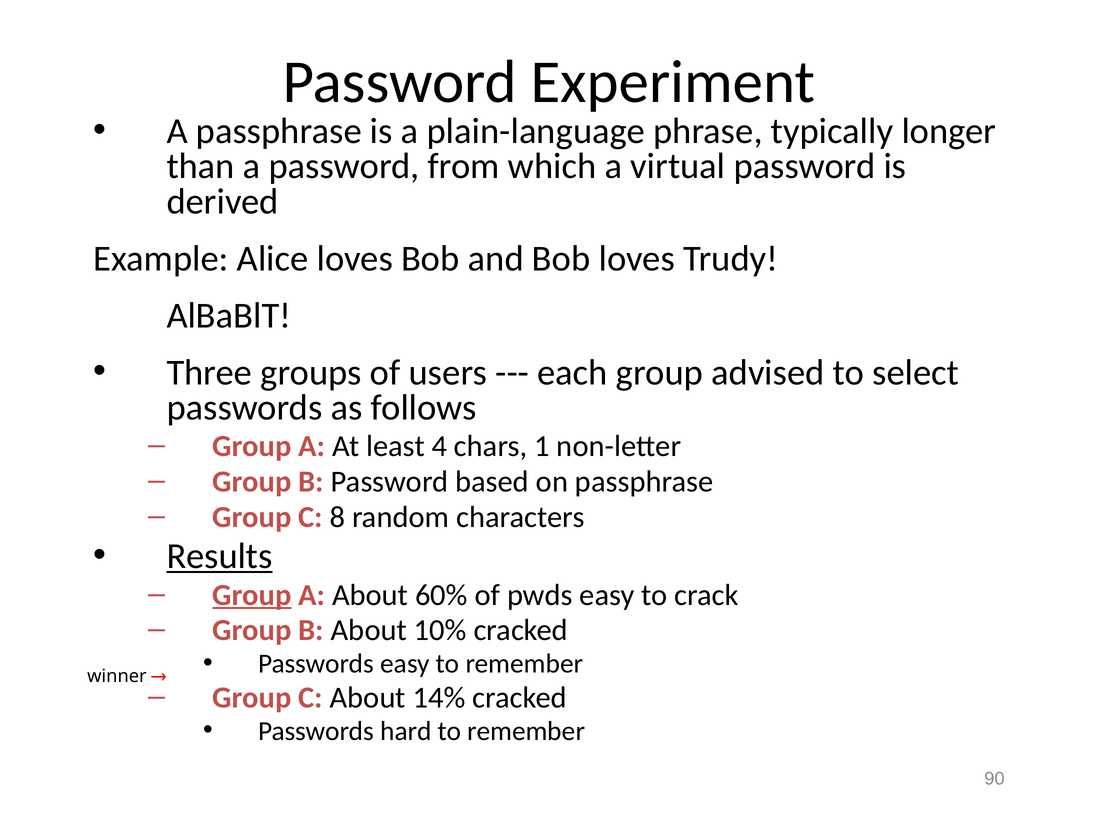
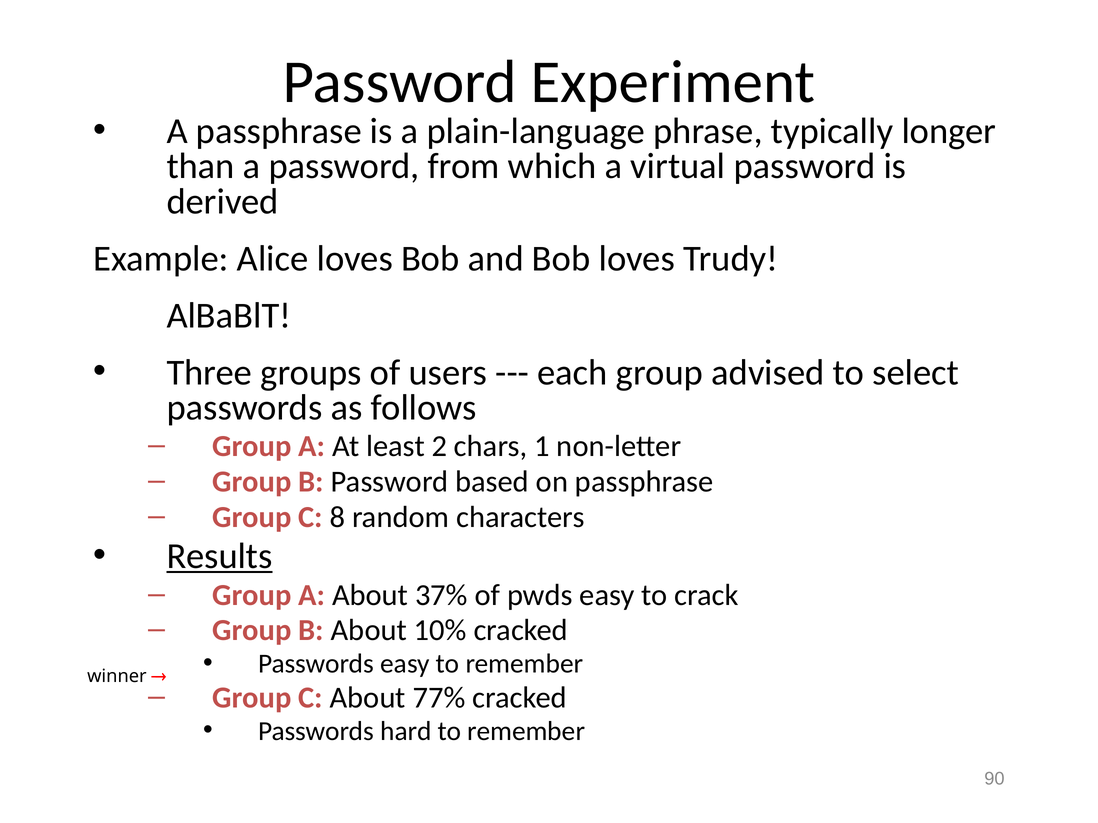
4: 4 -> 2 (439, 447)
Group underline: present -> none (252, 595)
60%: 60% -> 37% (441, 595)
14%: 14% -> 77% (439, 698)
